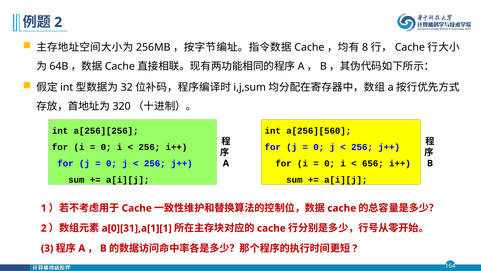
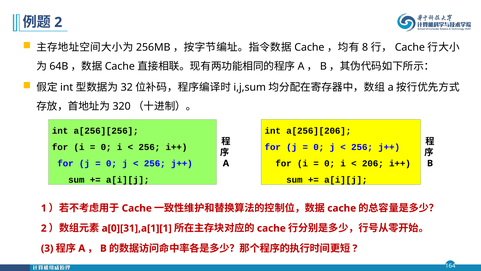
a[256][560: a[256][560 -> a[256][206 (319, 131)
656: 656 -> 206 (373, 163)
